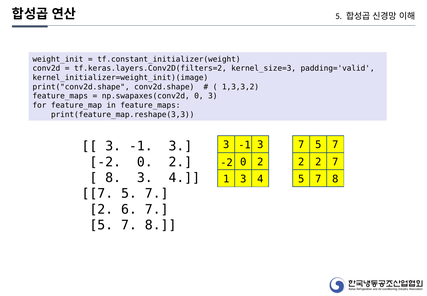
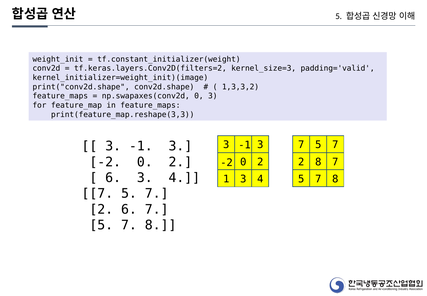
2 2: 2 -> 8 (318, 162)
8: 8 -> 6 (113, 178)
